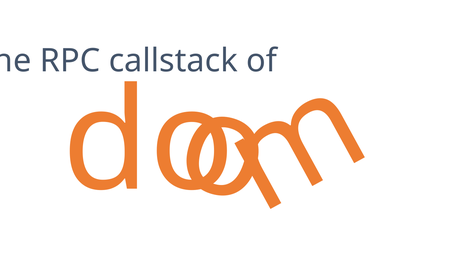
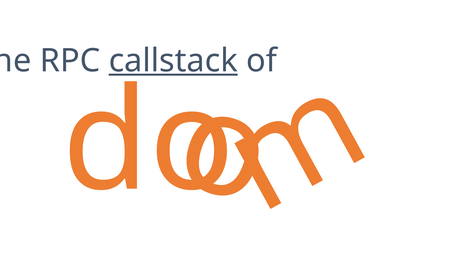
callstack underline: none -> present (173, 61)
